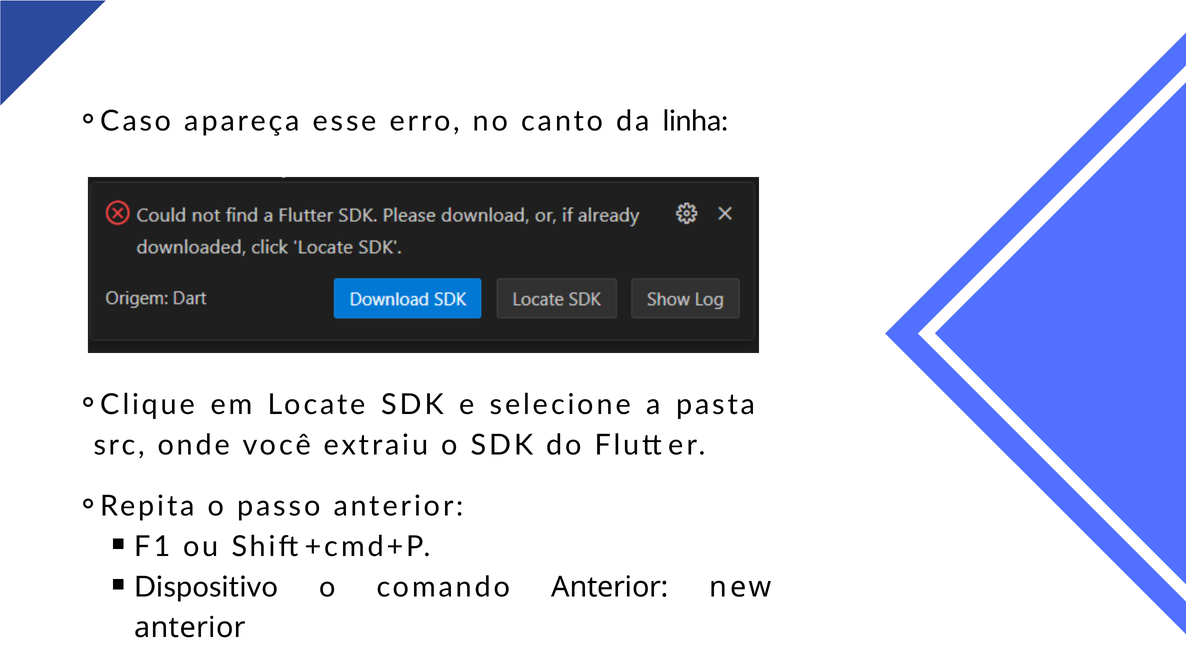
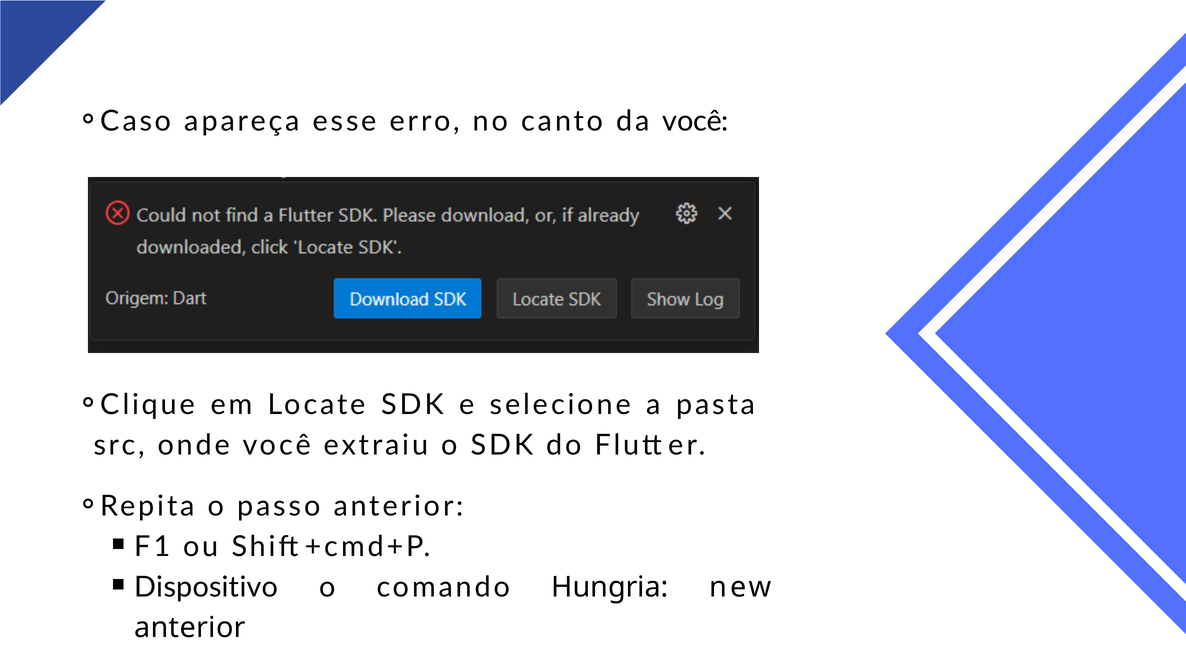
da linha: linha -> você (696, 121)
comando Anterior: Anterior -> Hungria (610, 587)
